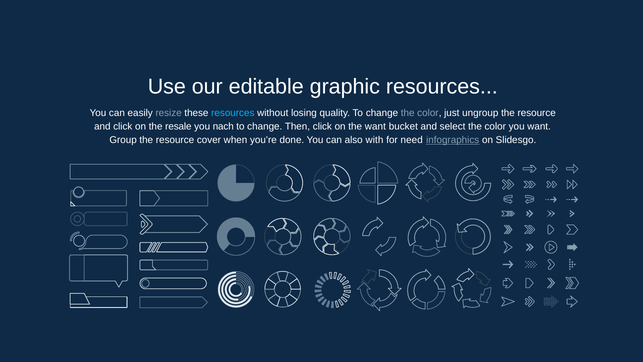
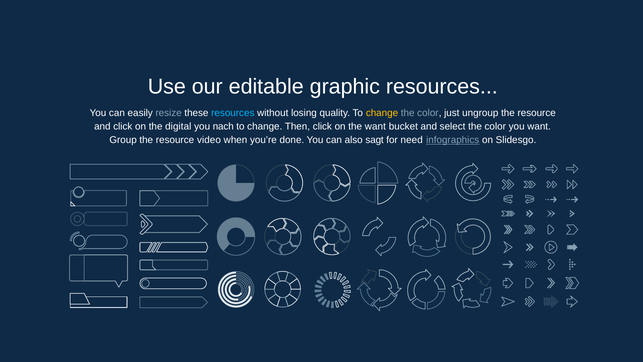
change colour: white -> yellow (382, 113)
resale: resale -> digital (178, 126)
cover: cover -> video (209, 140)
with: with -> sagt (375, 140)
